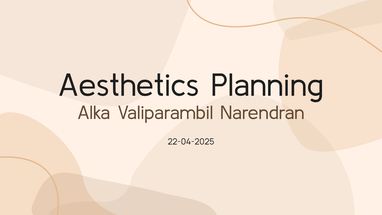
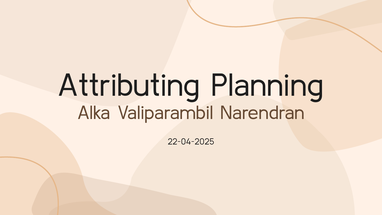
Aesthetics: Aesthetics -> Attributing (129, 85)
